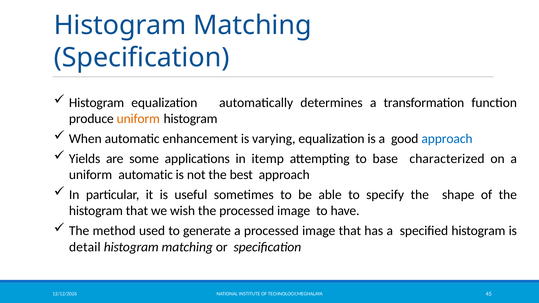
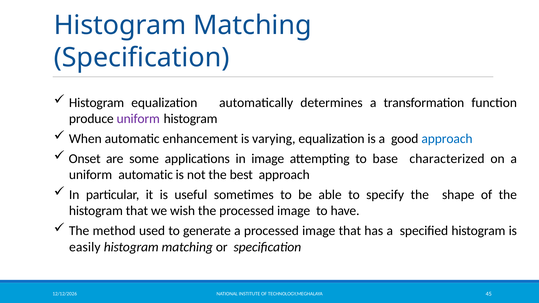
uniform colour: orange -> purple (138, 119)
Yields: Yields -> Onset (85, 159)
in itemp: itemp -> image (268, 159)
detail: detail -> easily (85, 247)
